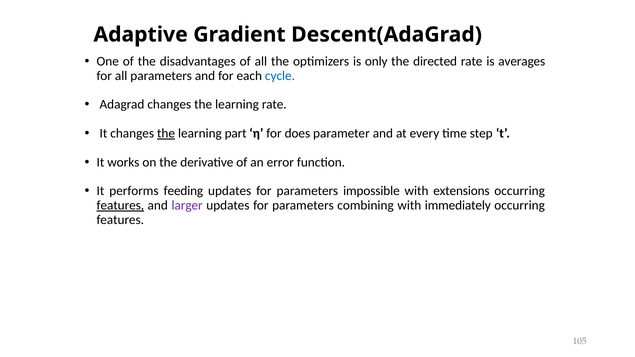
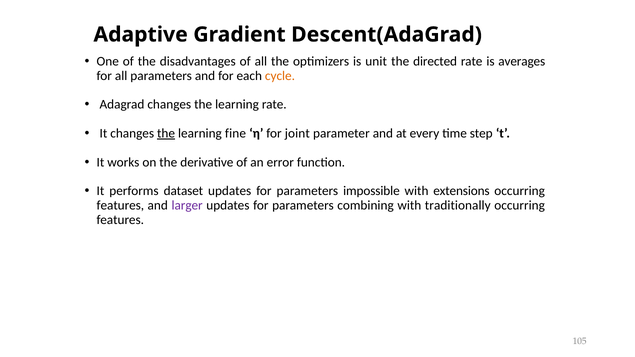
only: only -> unit (376, 62)
cycle colour: blue -> orange (280, 76)
part: part -> fine (235, 133)
does: does -> joint (297, 133)
feeding: feeding -> dataset (183, 191)
features underline: present -> none (120, 205)
immediately: immediately -> traditionally (458, 205)
